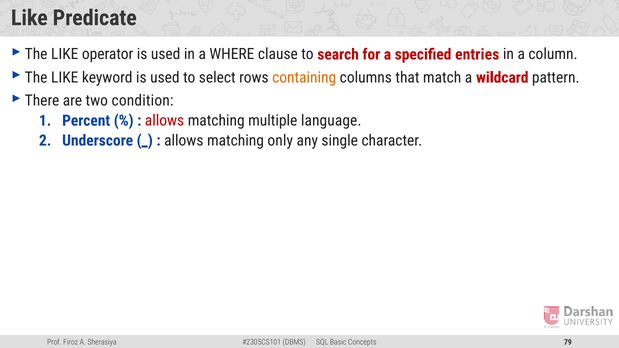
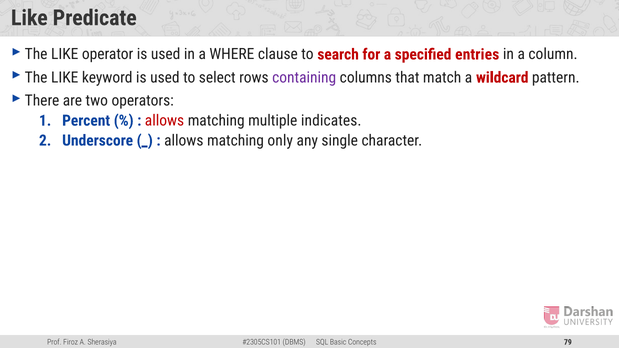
containing colour: orange -> purple (304, 78)
condition: condition -> operators (143, 101)
language: language -> indicates (331, 121)
